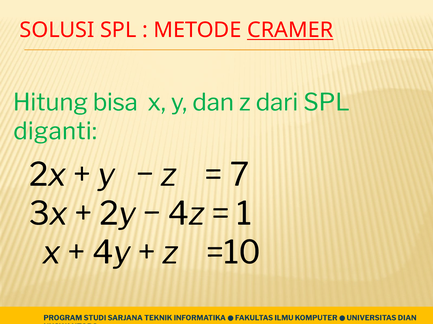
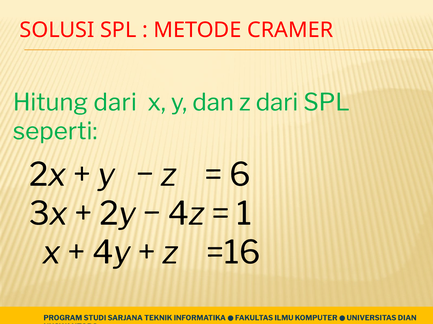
CRAMER underline: present -> none (290, 30)
Hitung bisa: bisa -> dari (115, 103)
diganti: diganti -> seperti (55, 132)
7: 7 -> 6 (240, 175)
=10: =10 -> =16 (233, 253)
